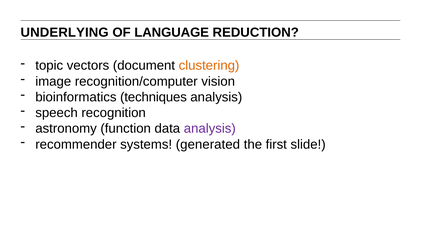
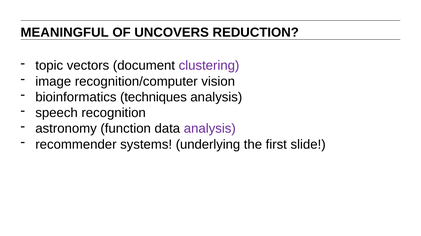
UNDERLYING: UNDERLYING -> MEANINGFUL (65, 33)
LANGUAGE: LANGUAGE -> UNCOVERS (172, 33)
clustering colour: orange -> purple (209, 66)
generated: generated -> underlying (208, 145)
